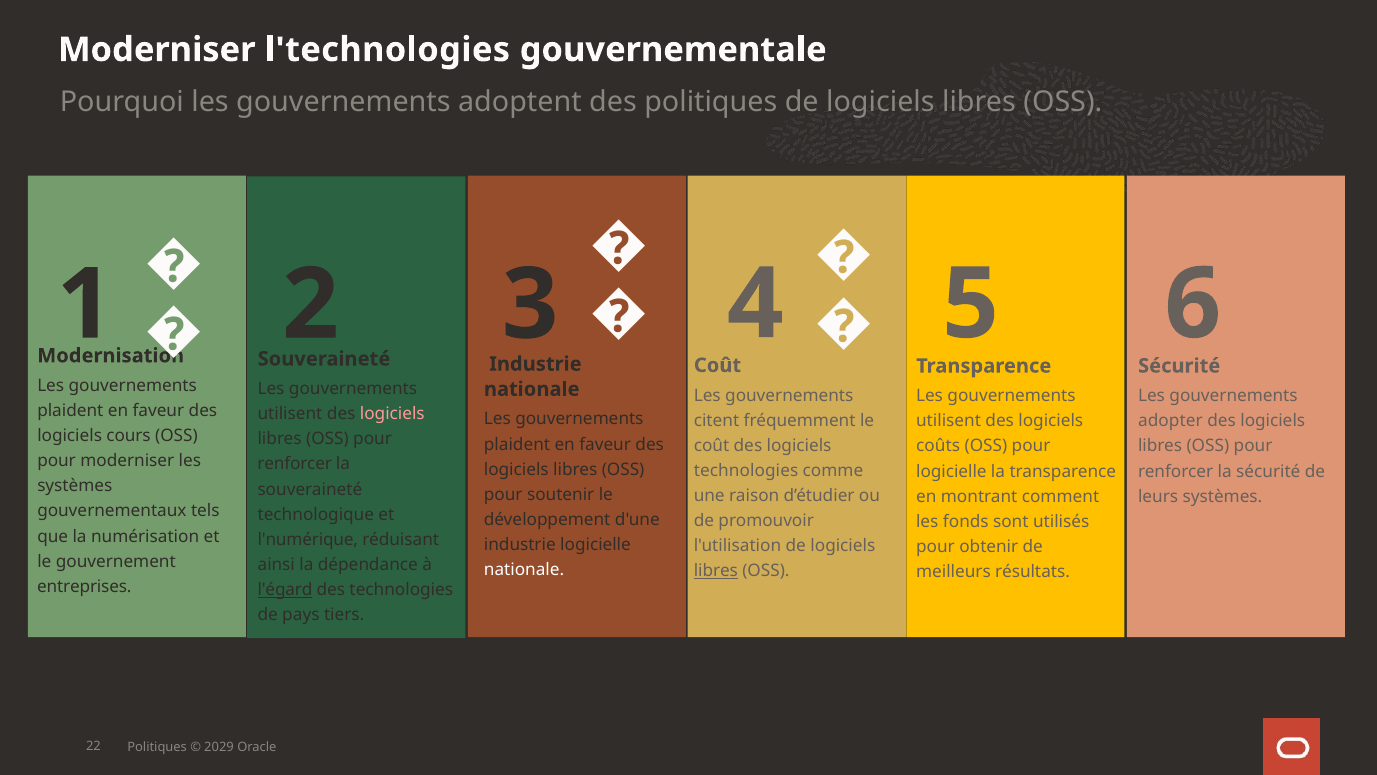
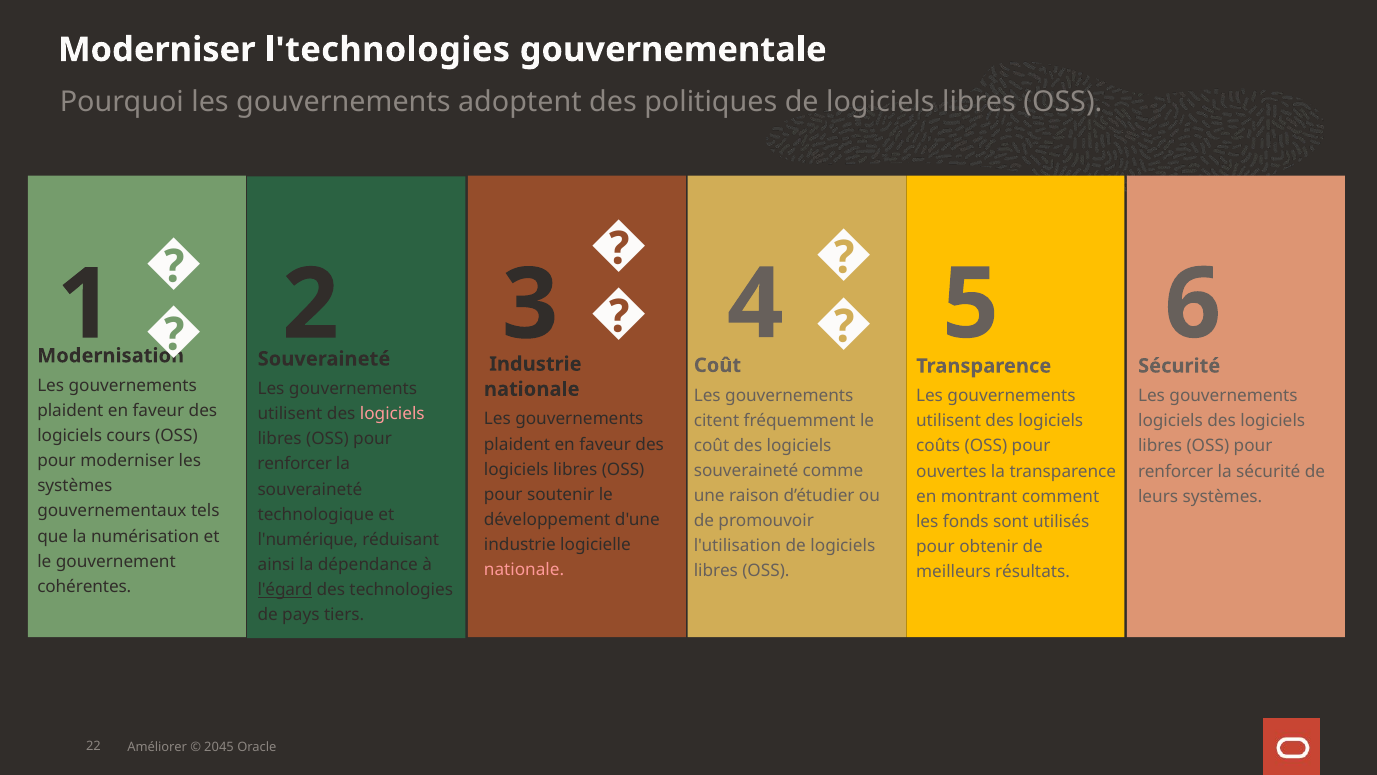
adopter: adopter -> logiciels (1170, 421)
technologies: technologies -> souveraineté (746, 470)
logicielle: logicielle -> ouvertes (951, 471)
nationale colour: white -> pink (524, 570)
libres underline: present -> none (716, 571)
entreprises: entreprises -> cohérentes (84, 586)
22 Politiques: Politiques -> Améliorer (157, 747)
2029: 2029 -> 2045 (219, 747)
